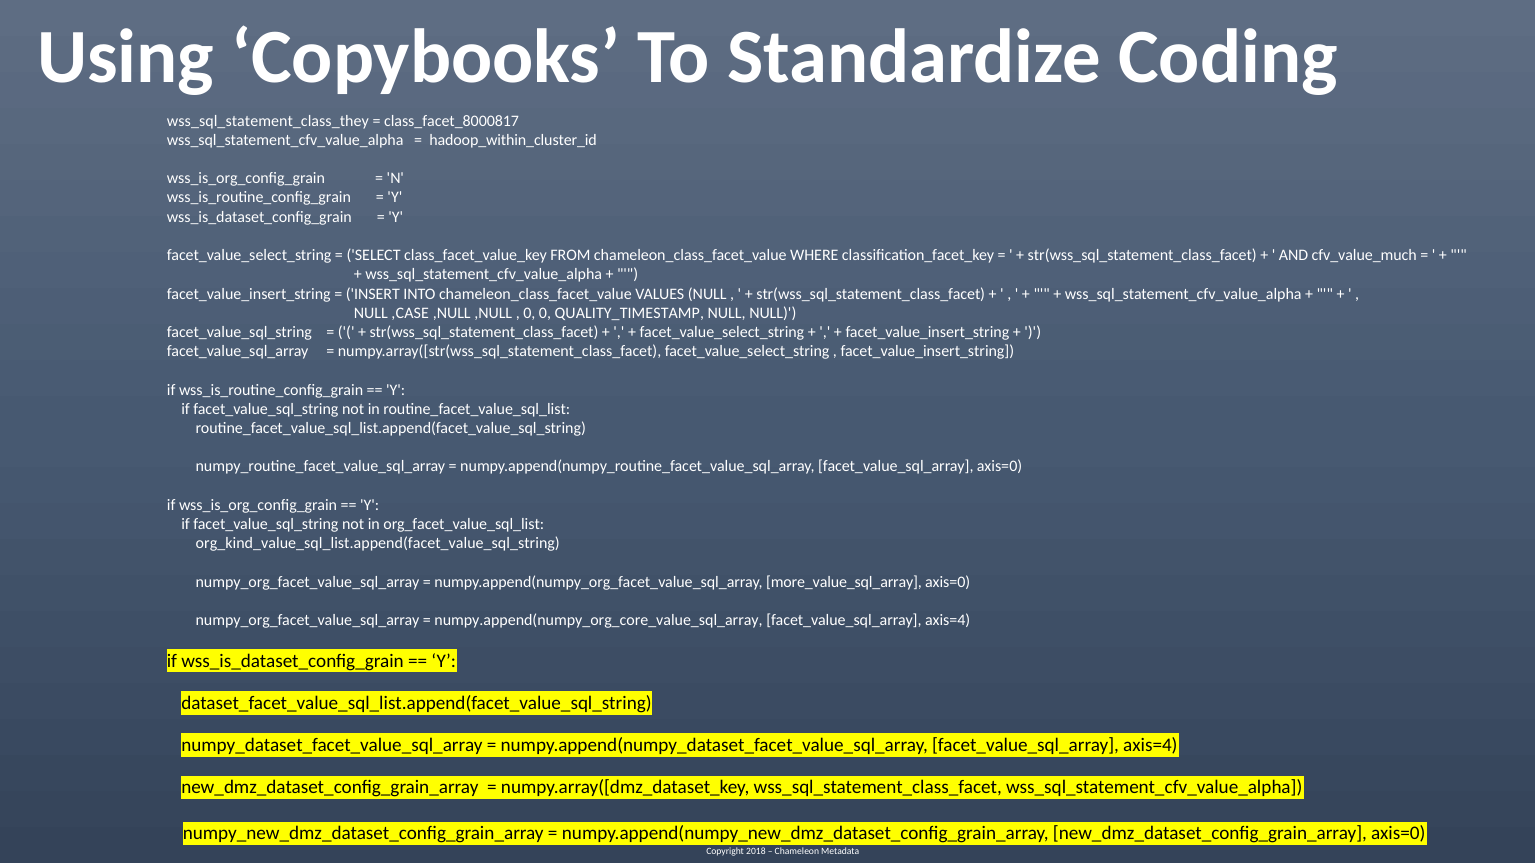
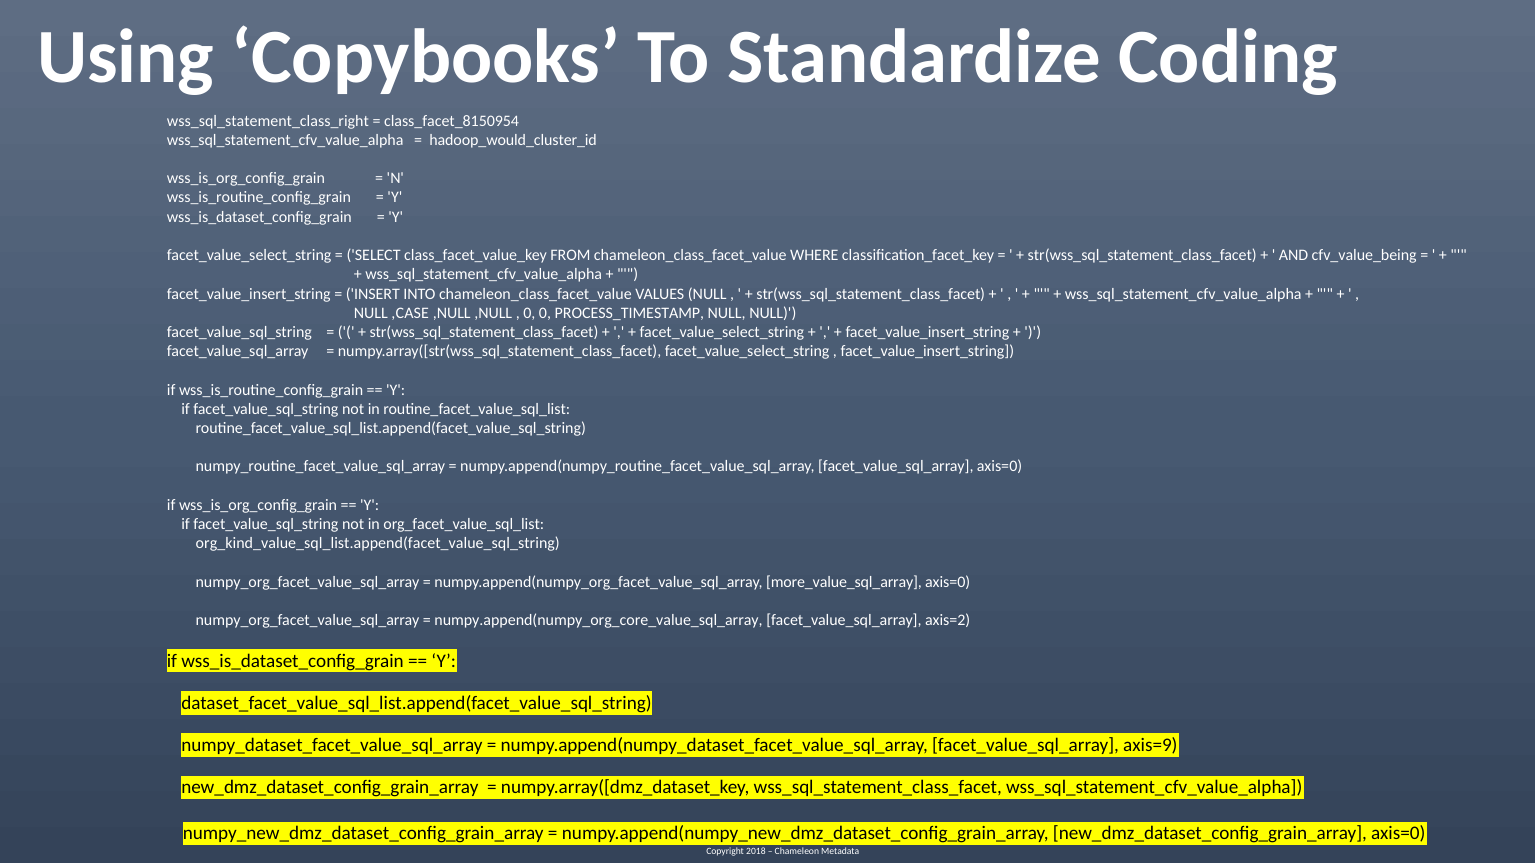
wss_sql_statement_class_they: wss_sql_statement_class_they -> wss_sql_statement_class_right (268, 121)
class_facet_8000817: class_facet_8000817 -> class_facet_8150954 (452, 121)
hadoop_within_cluster_id: hadoop_within_cluster_id -> hadoop_would_cluster_id (513, 140)
cfv_value_much: cfv_value_much -> cfv_value_being (1364, 255)
QUALITY_TIMESTAMP: QUALITY_TIMESTAMP -> PROCESS_TIMESTAMP (629, 313)
axis=4: axis=4 -> axis=2 (948, 621)
numpy.append(numpy_dataset_facet_value_sql_array facet_value_sql_array axis=4: axis=4 -> axis=9 (1150, 746)
